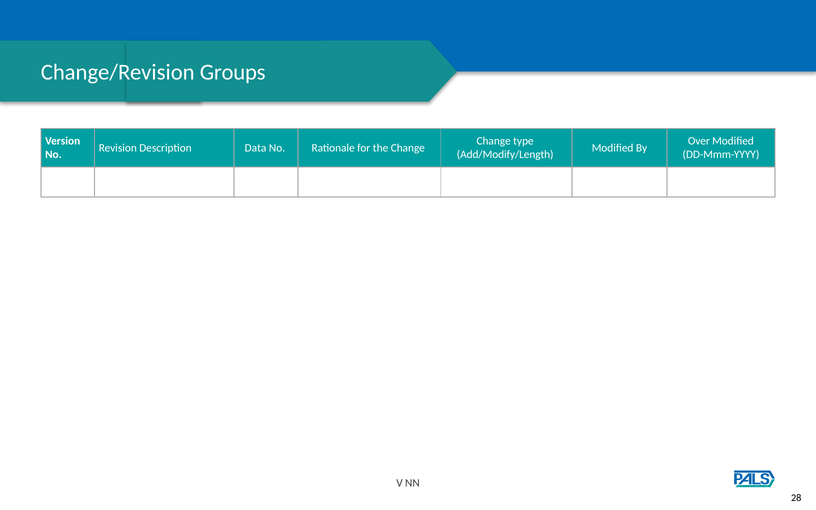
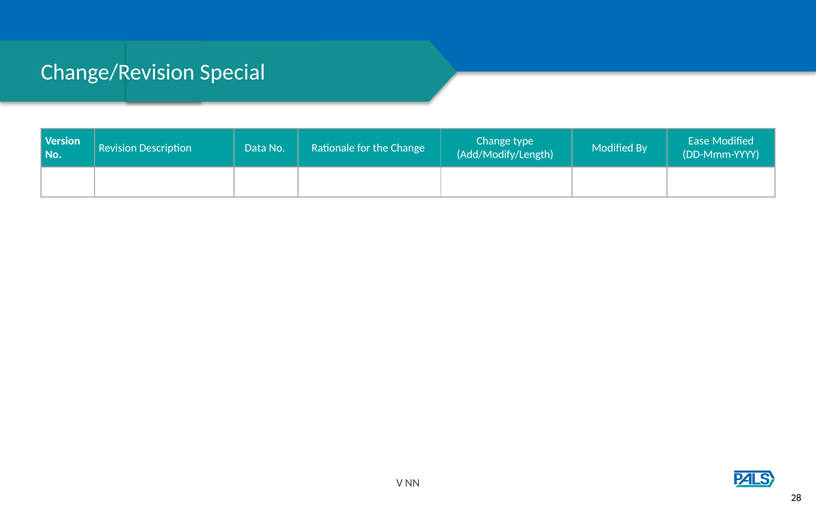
Groups: Groups -> Special (233, 72)
Over: Over -> Ease (699, 141)
